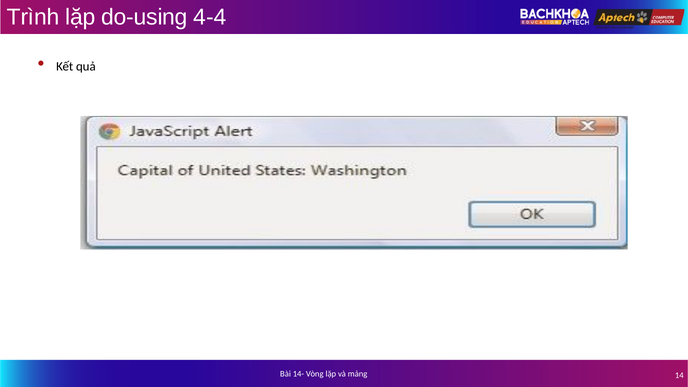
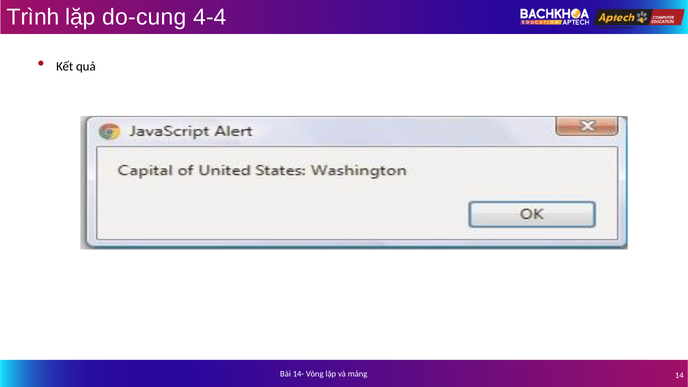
do-using: do-using -> do-cung (144, 17)
